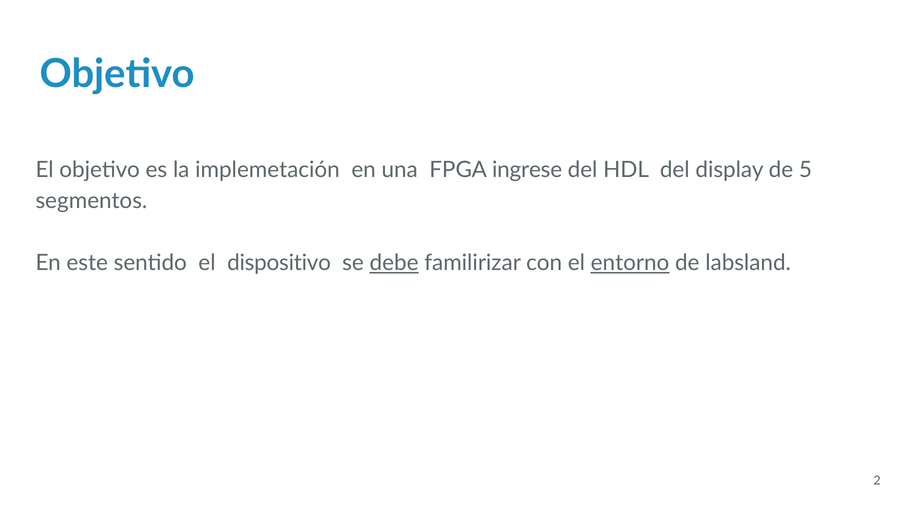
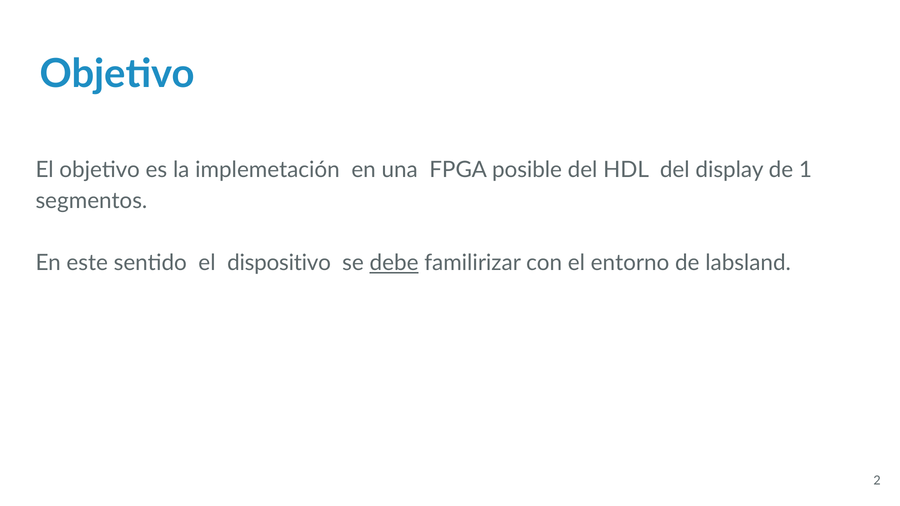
ingrese: ingrese -> posible (527, 170)
5: 5 -> 1 (805, 170)
entorno underline: present -> none (630, 263)
